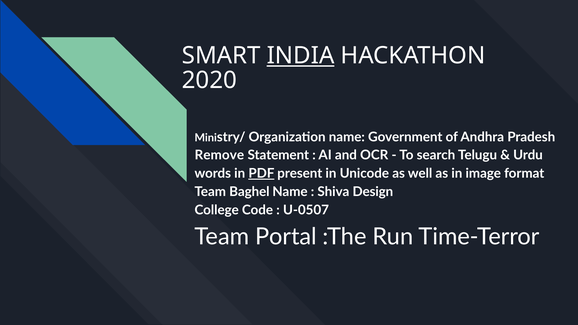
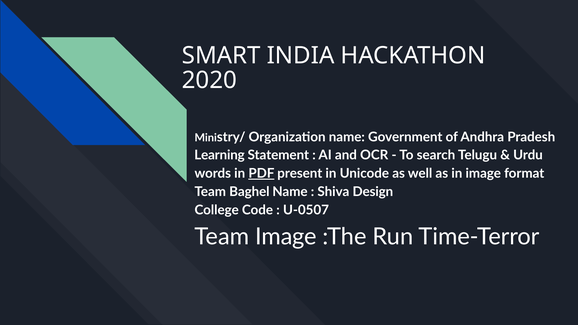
INDIA underline: present -> none (301, 56)
Remove: Remove -> Learning (220, 155)
Team Portal: Portal -> Image (286, 237)
